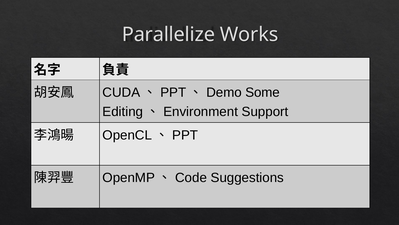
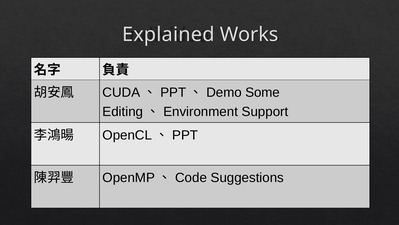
Parallelize: Parallelize -> Explained (168, 35)
